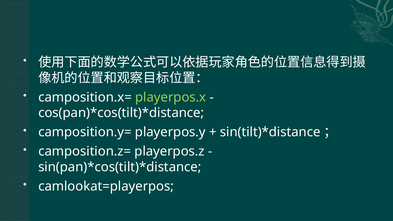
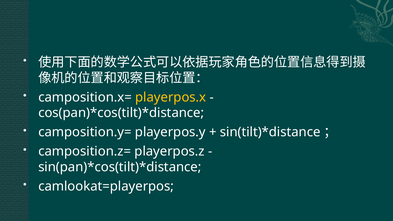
playerpos.x colour: light green -> yellow (171, 97)
